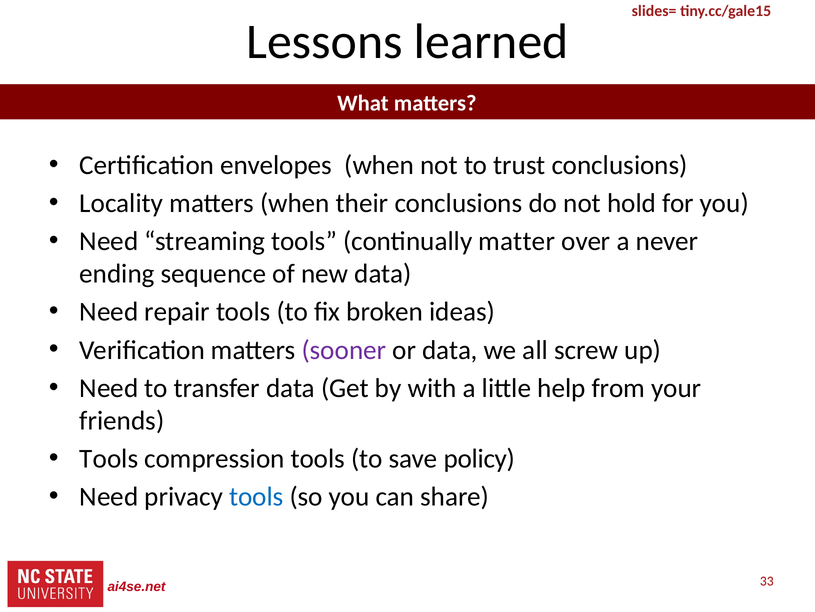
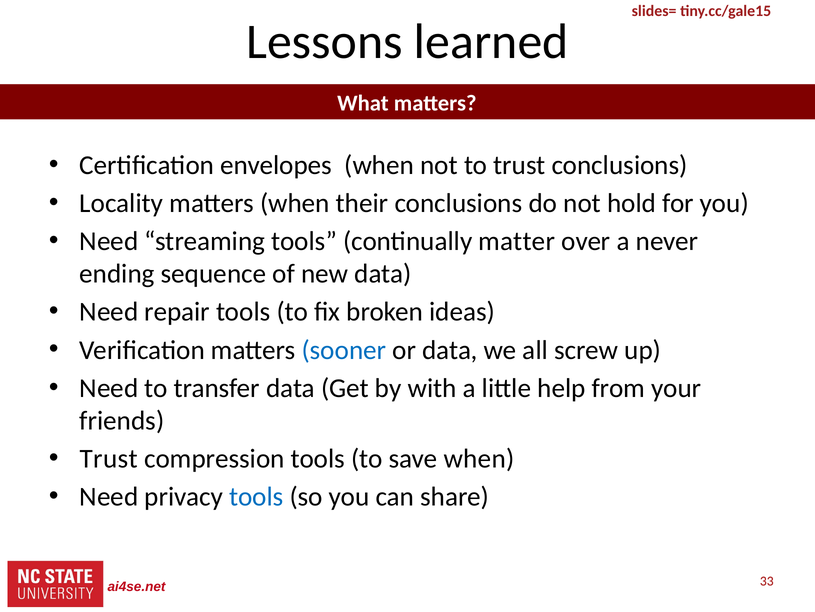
sooner colour: purple -> blue (344, 350)
Tools: Tools -> Trust (109, 458)
save policy: policy -> when (479, 458)
